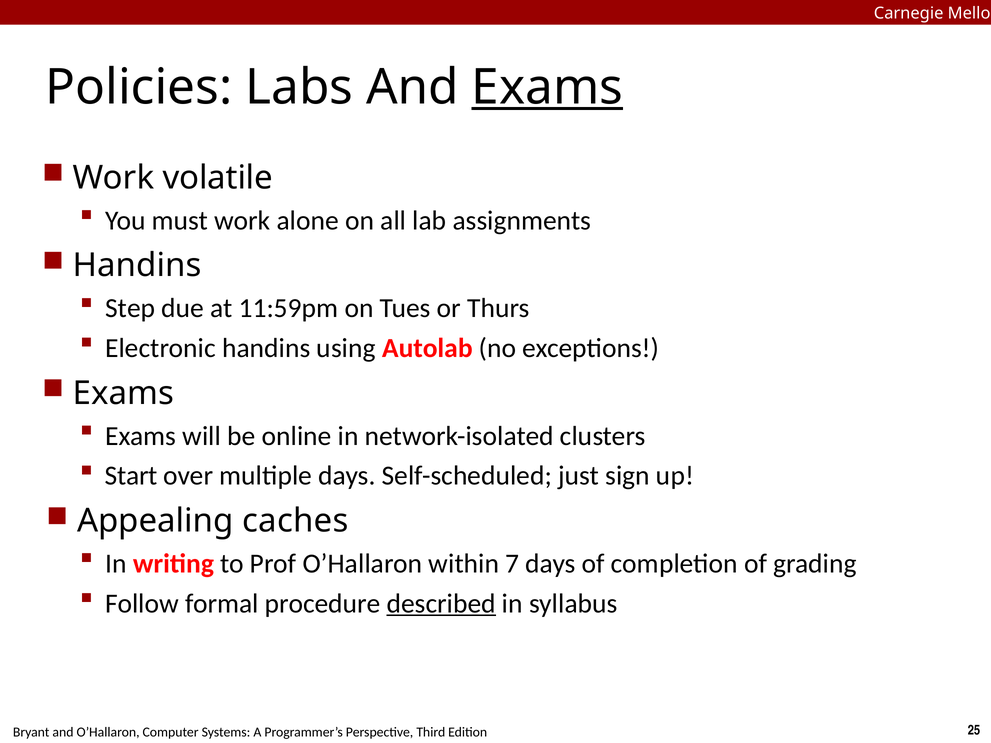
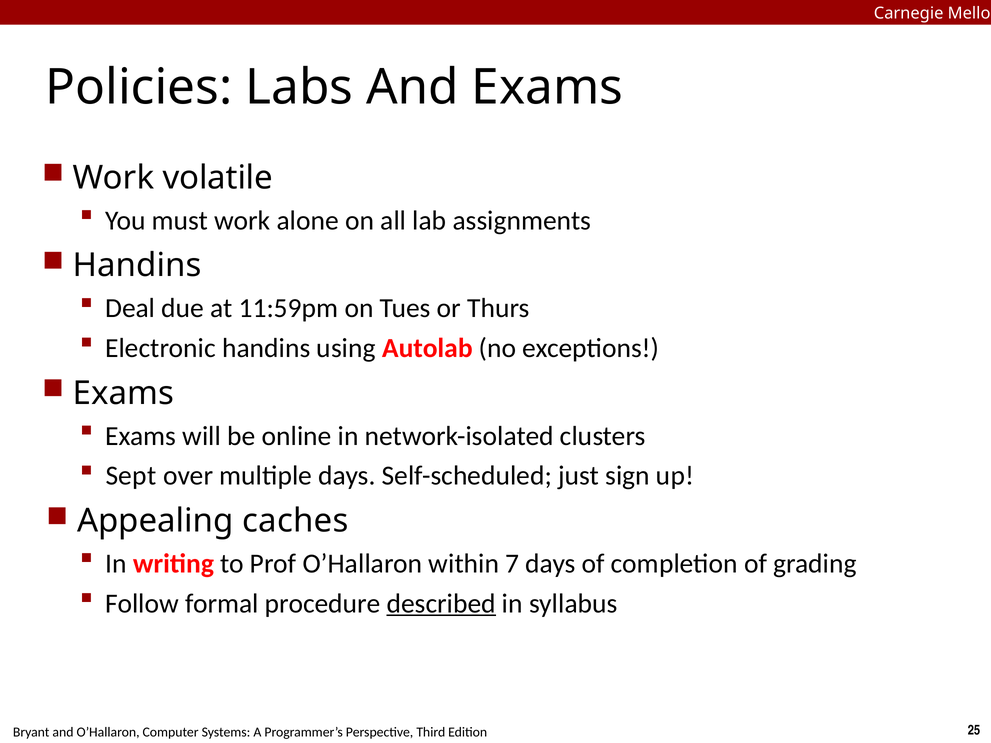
Exams underline: present -> none (547, 87)
Step: Step -> Deal (130, 308)
Start: Start -> Sept (131, 476)
